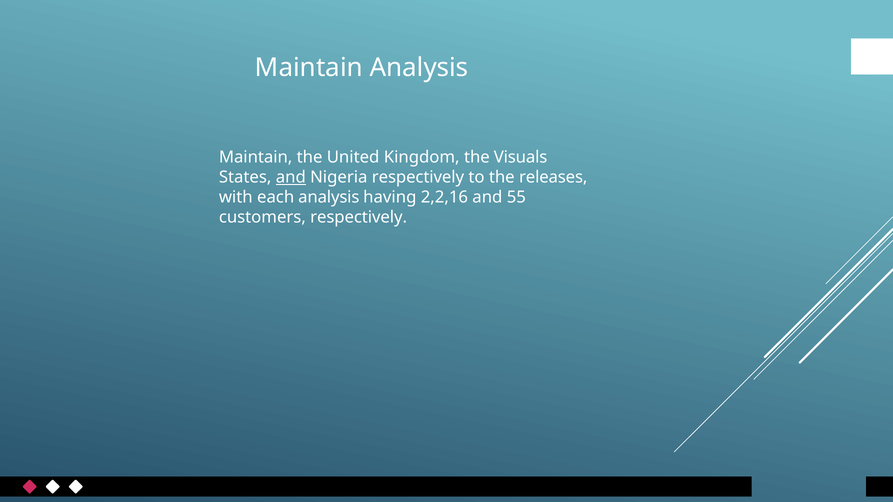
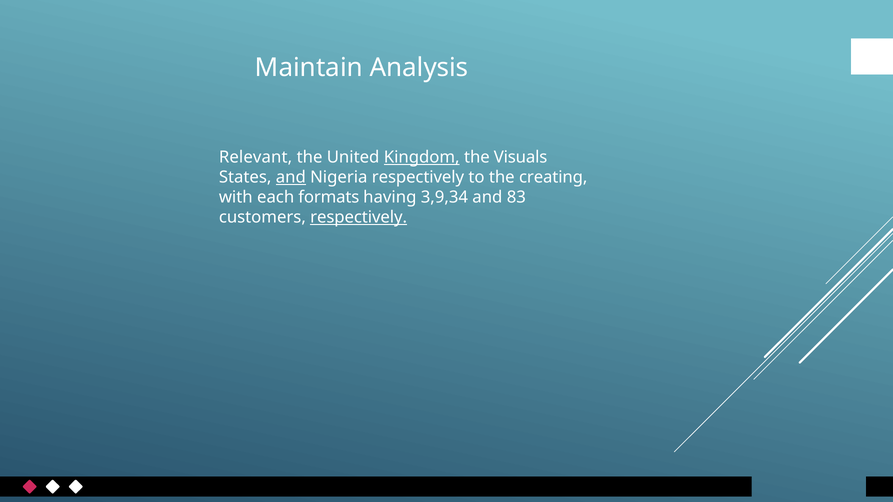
Maintain: Maintain -> Relevant (256, 157)
Kingdom underline: none -> present (422, 157)
releases: releases -> creating (553, 177)
each analysis: analysis -> formats (329, 197)
2,2,16: 2,2,16 -> 3,9,34 (444, 197)
55: 55 -> 83 (516, 197)
respectively underline: none -> present (359, 218)
